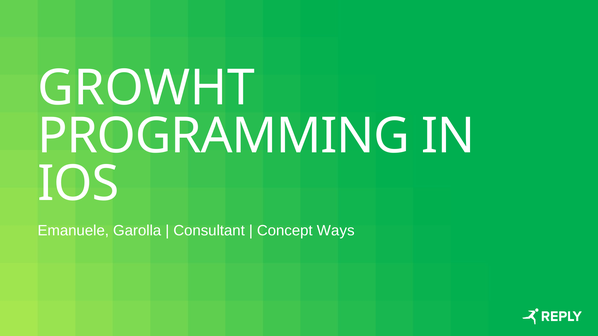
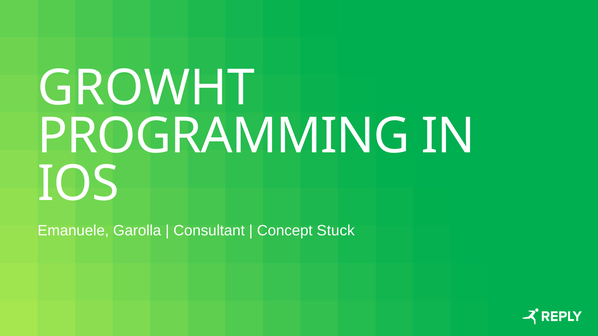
Ways: Ways -> Stuck (336, 231)
